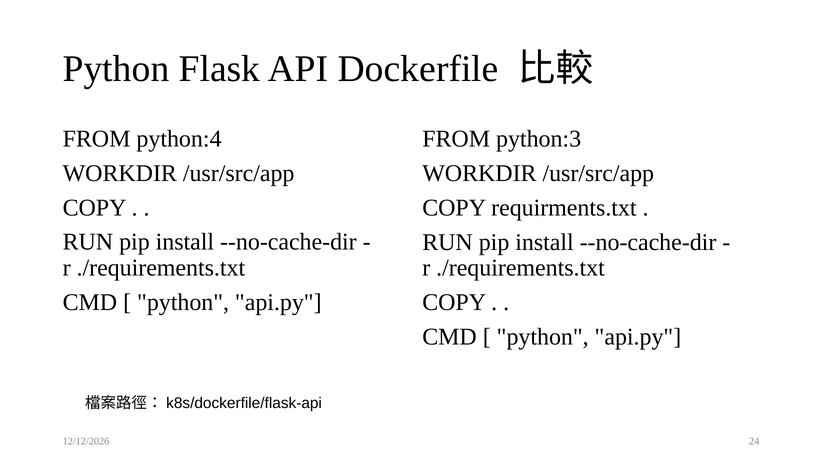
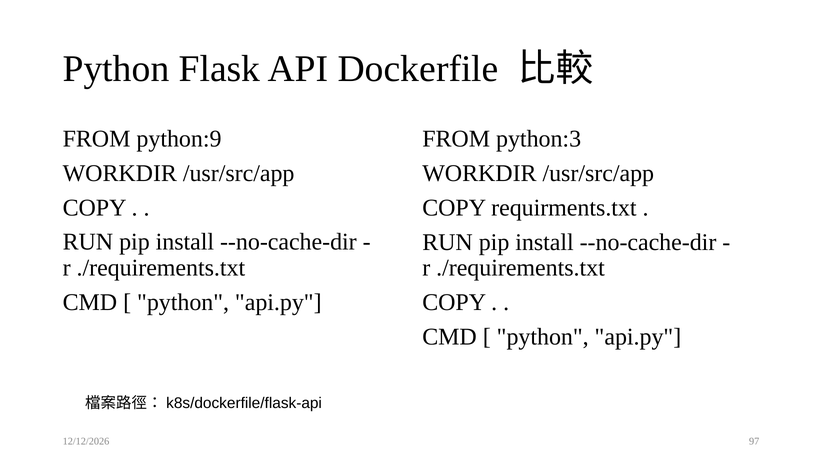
python:4: python:4 -> python:9 (179, 139)
24: 24 -> 97 (754, 442)
